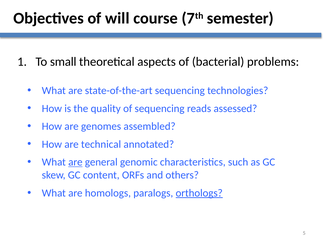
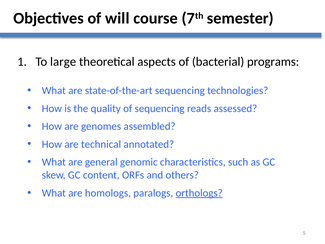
small: small -> large (63, 62)
problems: problems -> programs (273, 62)
are underline: present -> none (75, 162)
